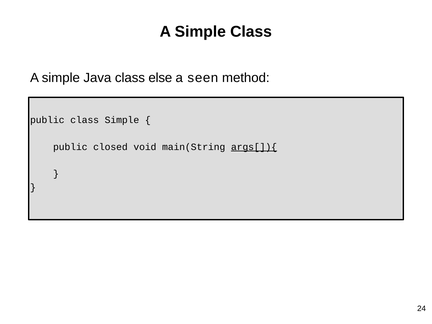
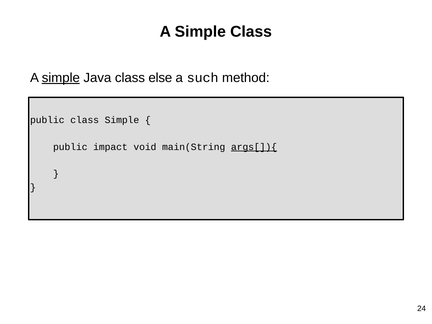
simple underline: none -> present (61, 78)
seen: seen -> such (203, 78)
closed: closed -> impact (110, 147)
